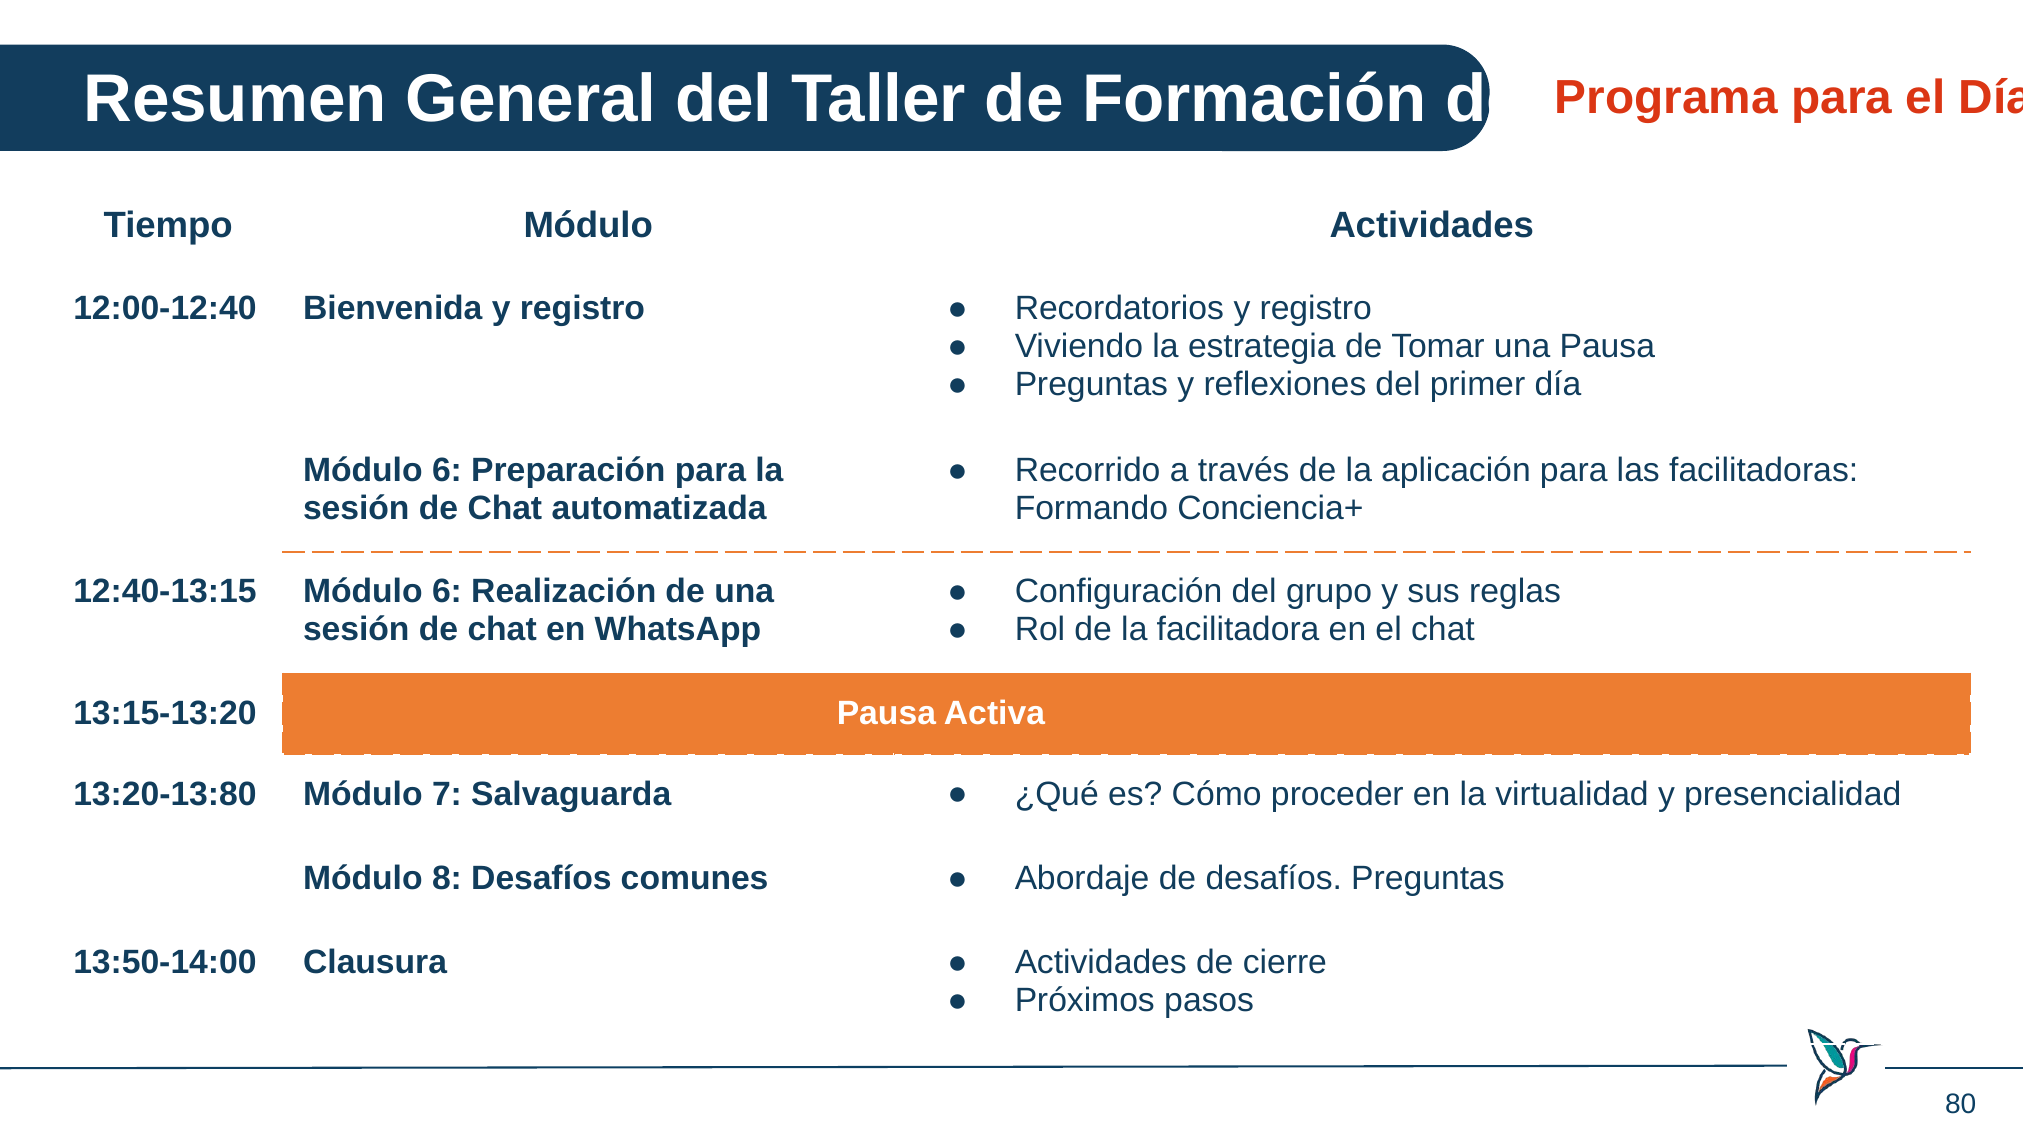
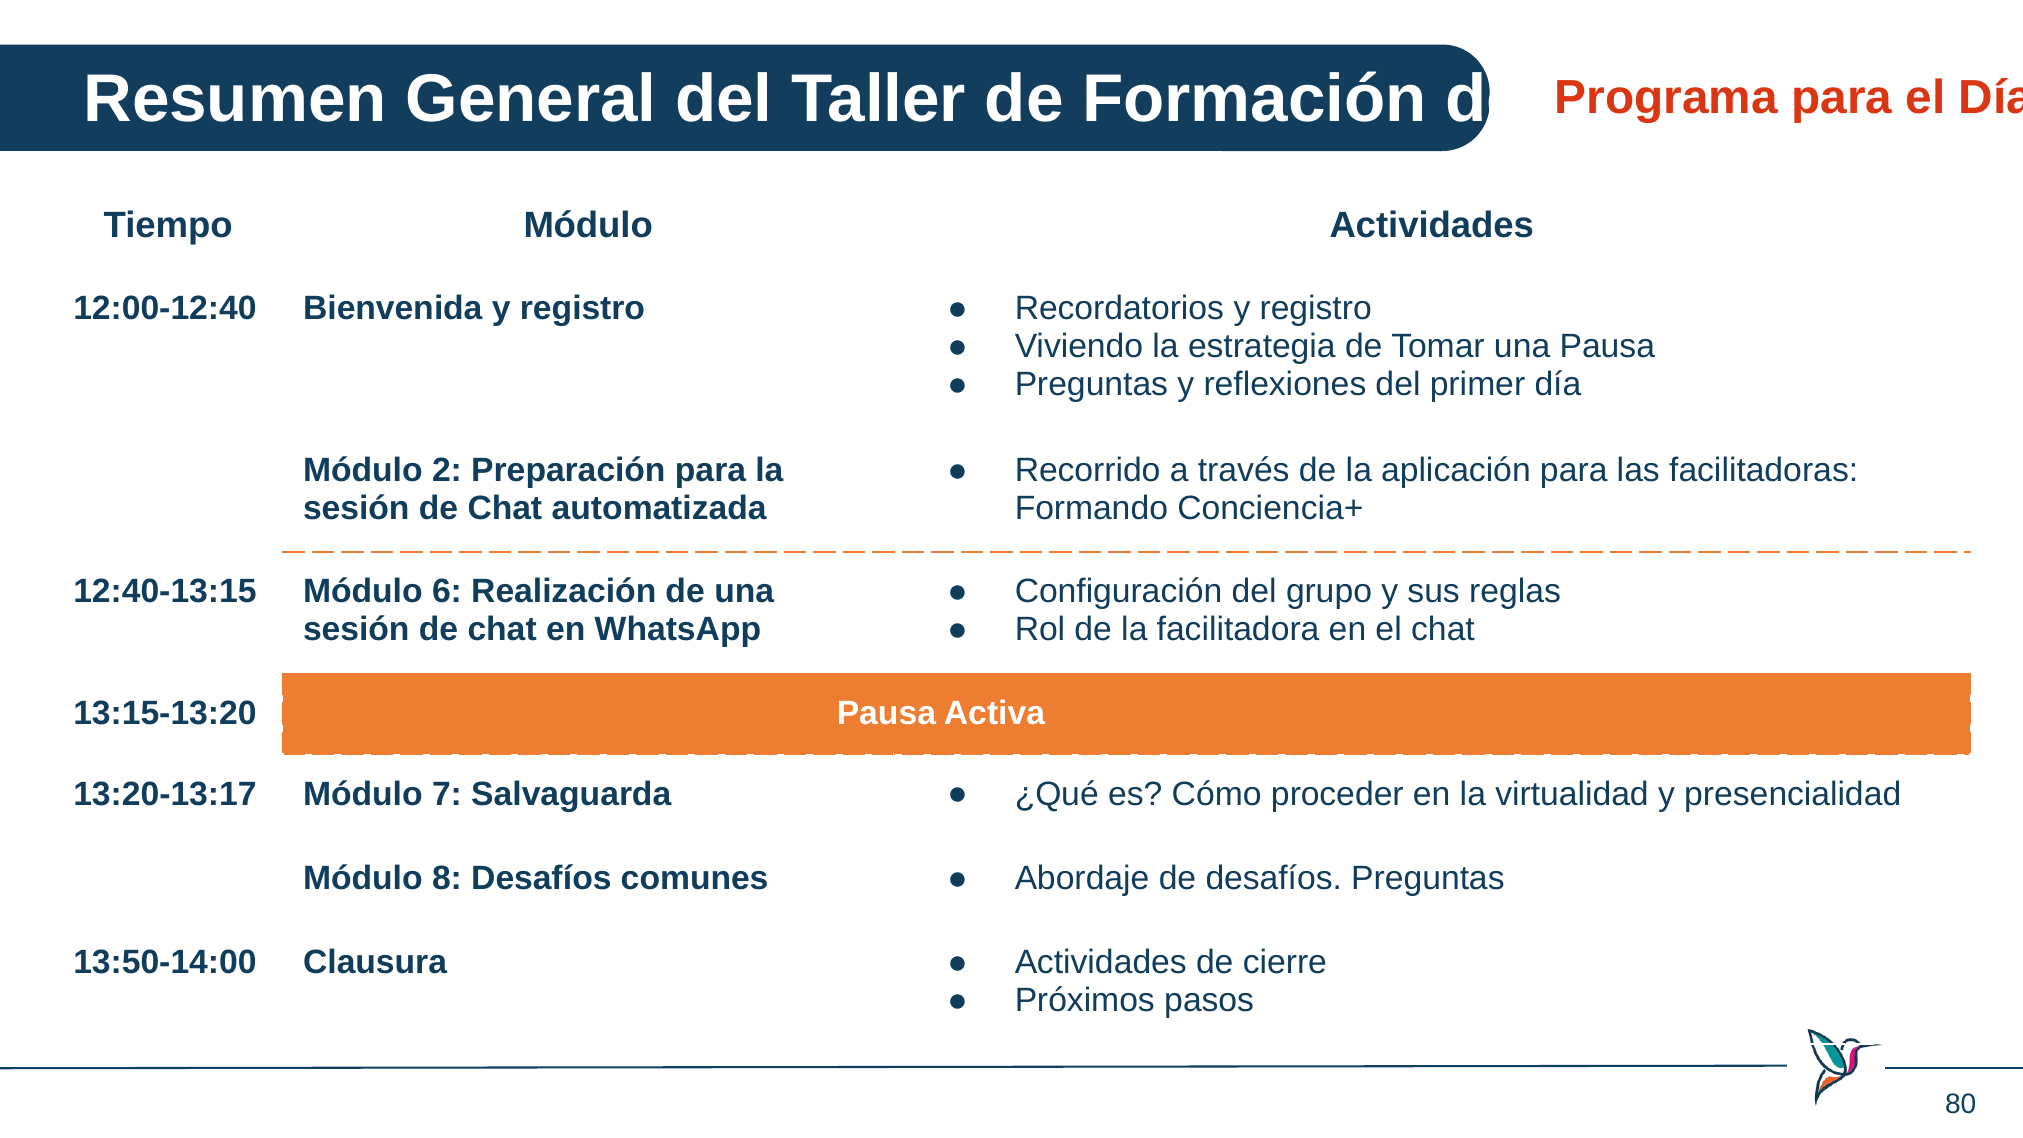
6: 6 -> 2 (447, 470)
13:20-13:80: 13:20-13:80 -> 13:20-13:17 (165, 794)
